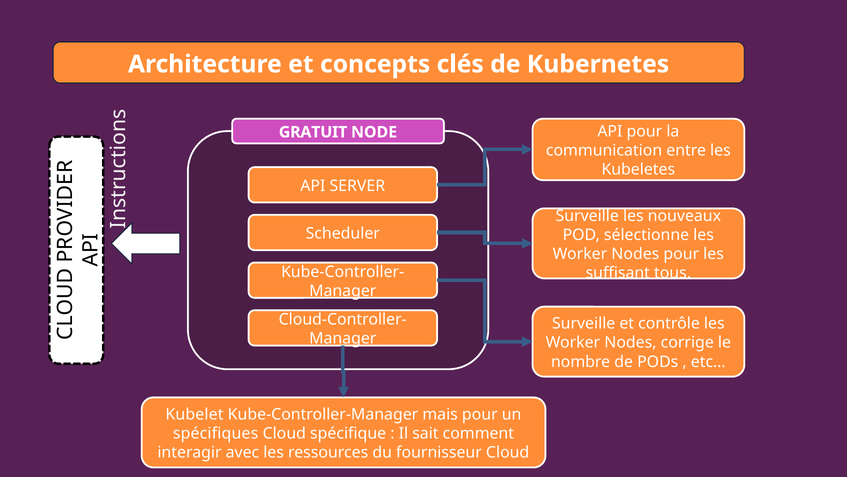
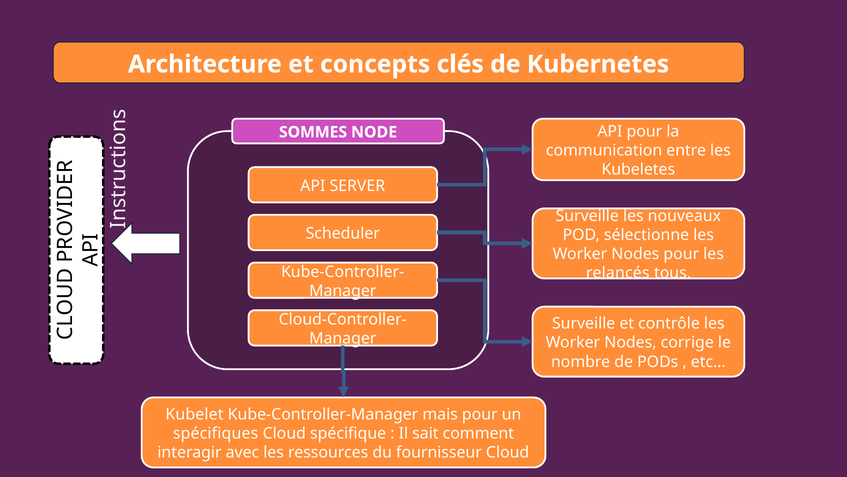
GRATUIT: GRATUIT -> SOMMES (313, 132)
suffisant: suffisant -> relancés (618, 273)
